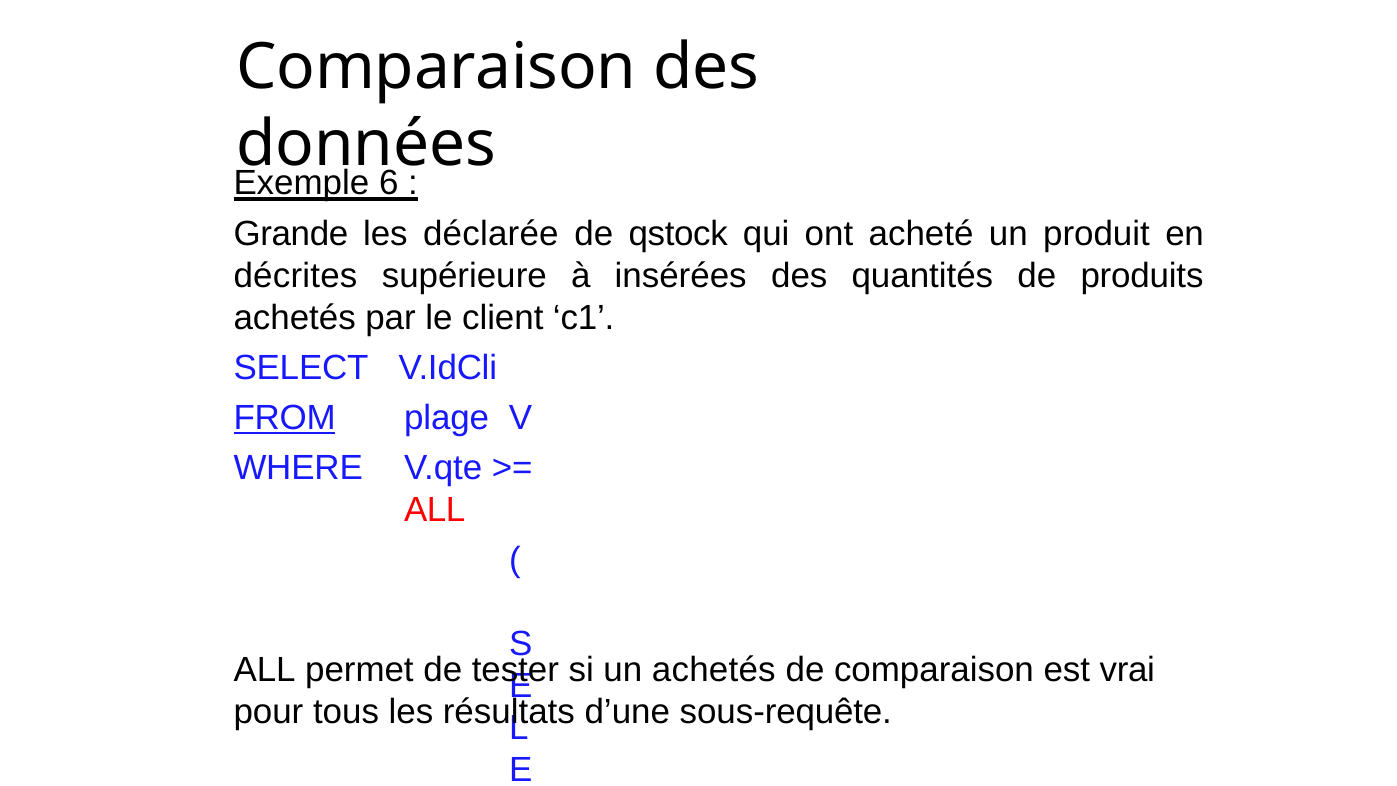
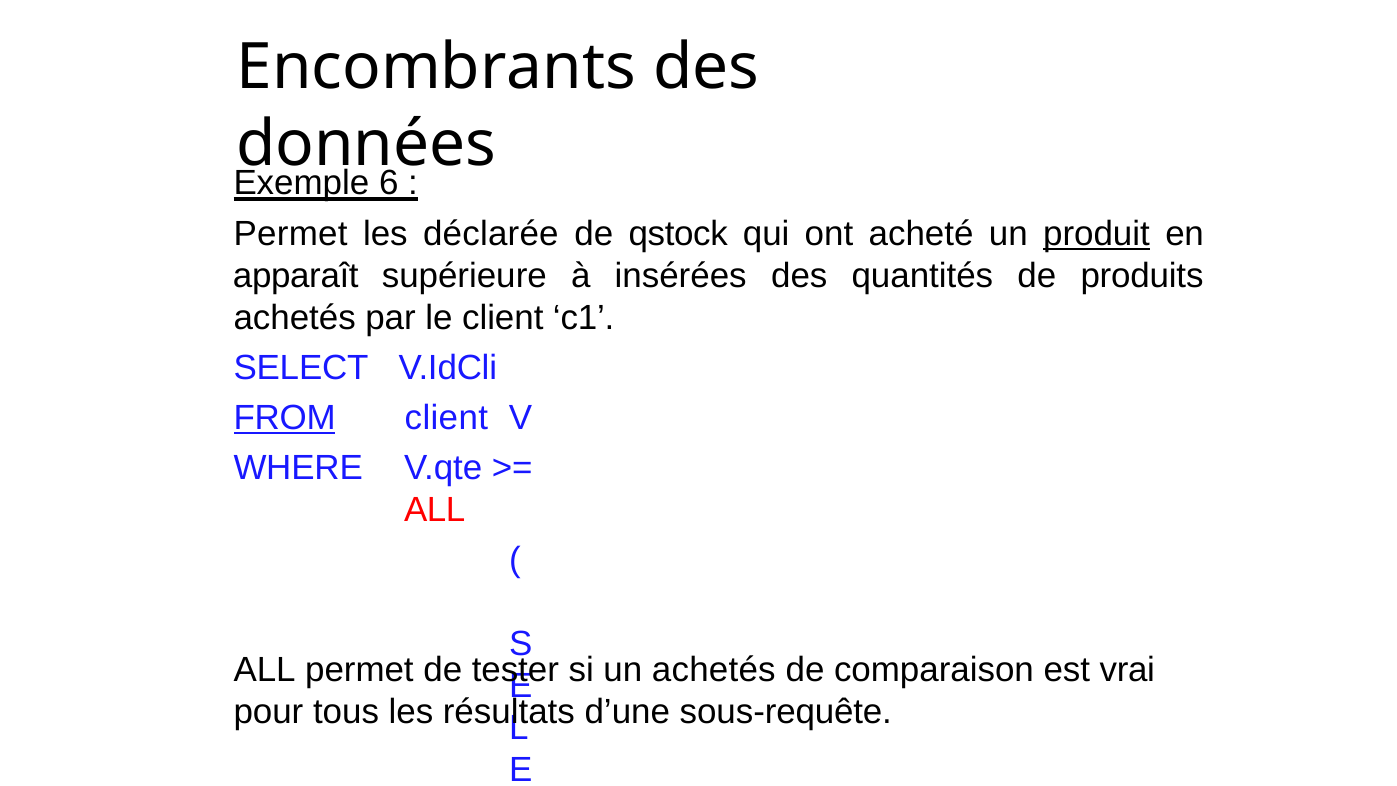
Comparaison: Comparaison -> Encombrants (436, 67)
Grande: Grande -> Permet (291, 234)
produit underline: none -> present (1096, 234)
décrites: décrites -> apparaît (296, 276)
plage: plage -> client (446, 417)
